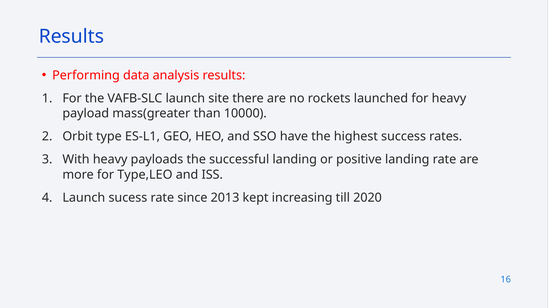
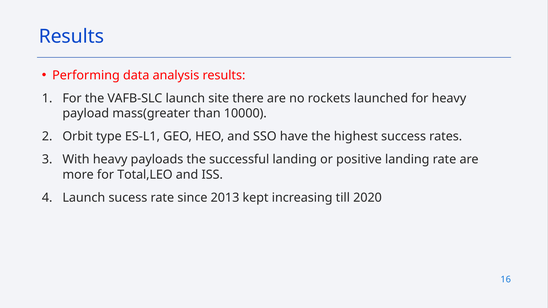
Type,LEO: Type,LEO -> Total,LEO (145, 175)
